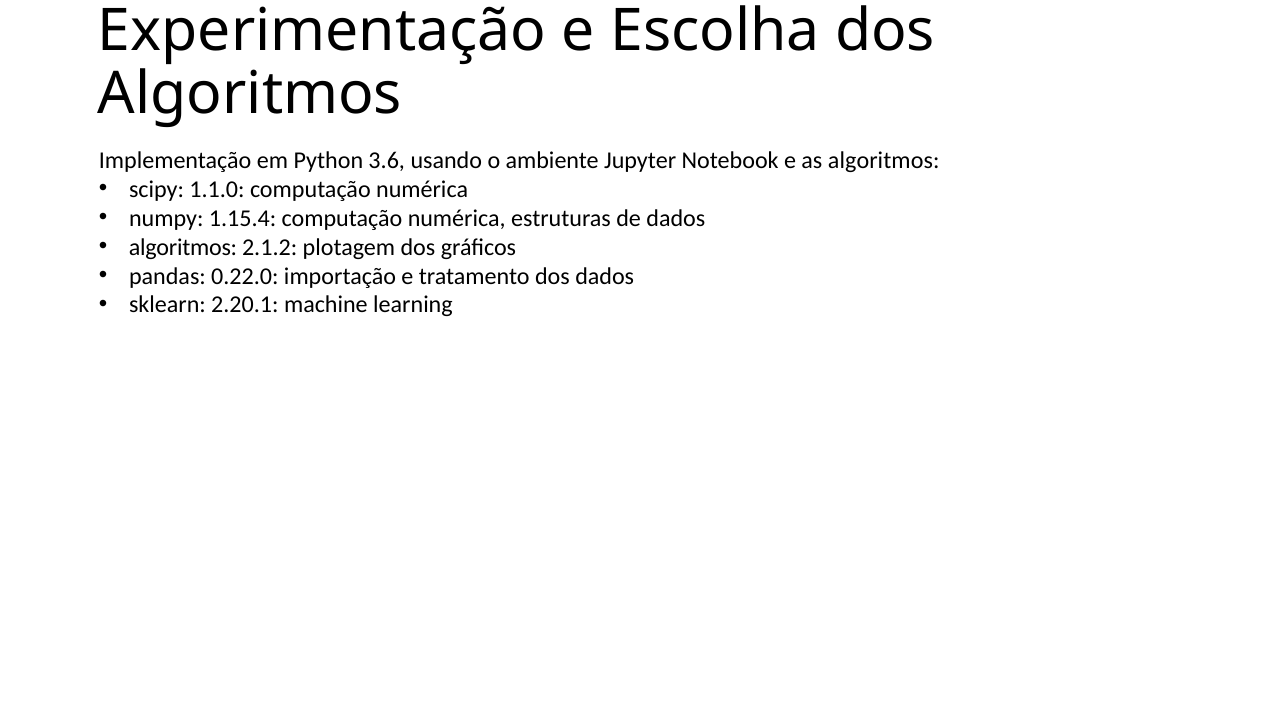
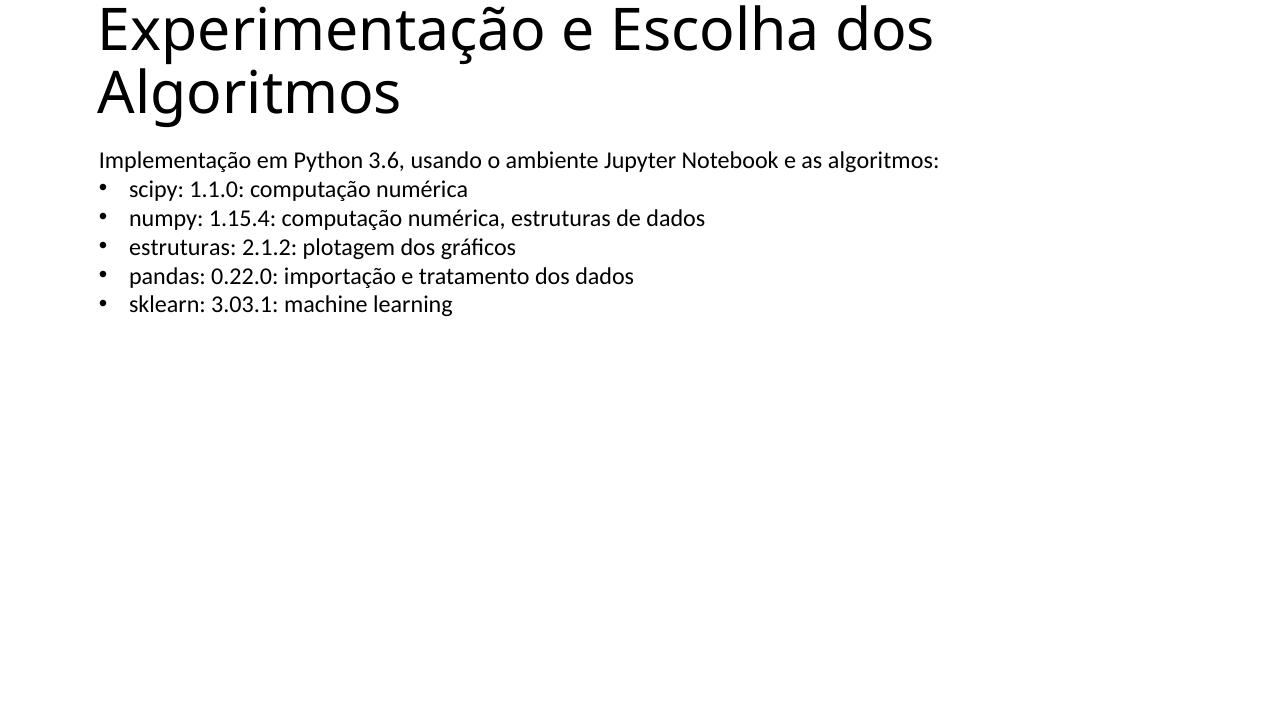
algoritmos: algoritmos -> estruturas (183, 247)
2.20.1: 2.20.1 -> 3.03.1 (245, 305)
